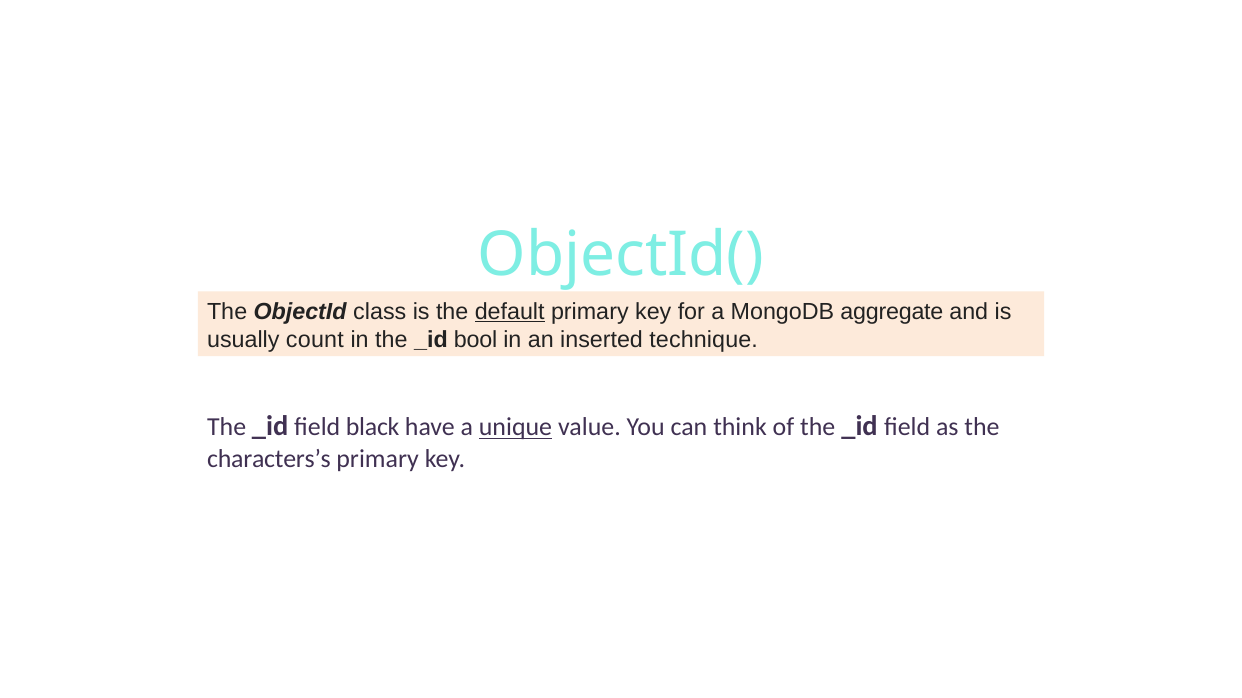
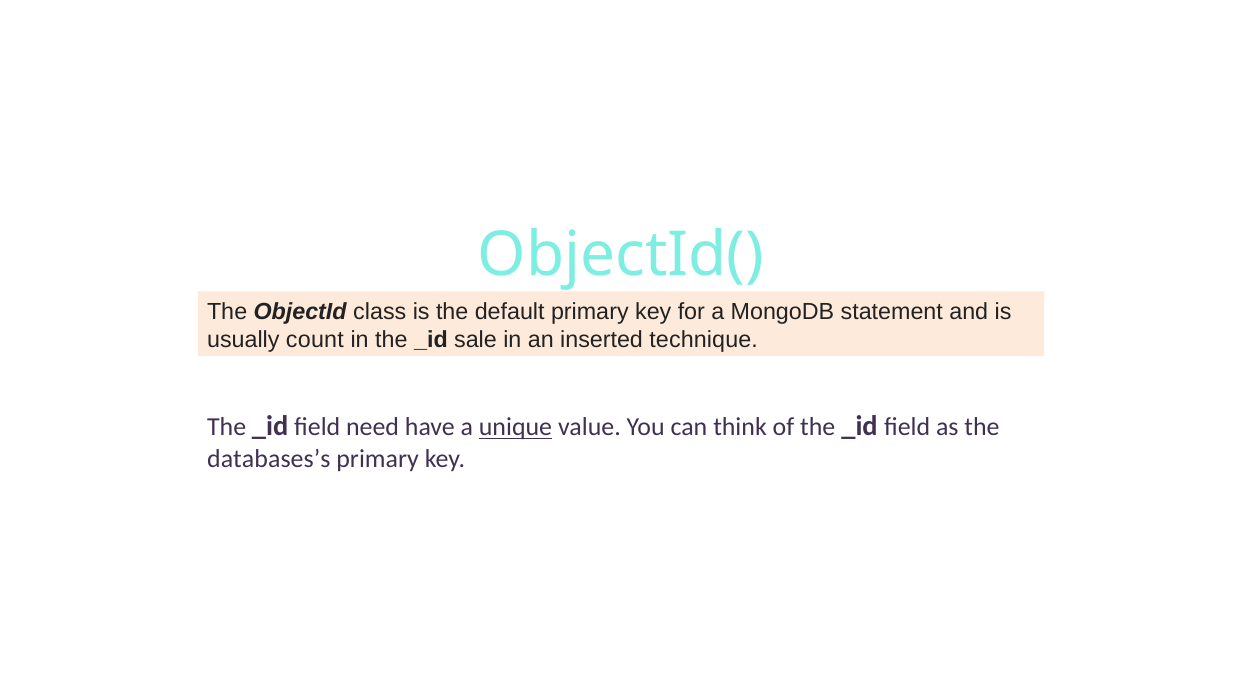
default underline: present -> none (510, 312)
aggregate: aggregate -> statement (892, 312)
bool: bool -> sale (475, 340)
black: black -> need (373, 428)
characters’s: characters’s -> databases’s (269, 459)
